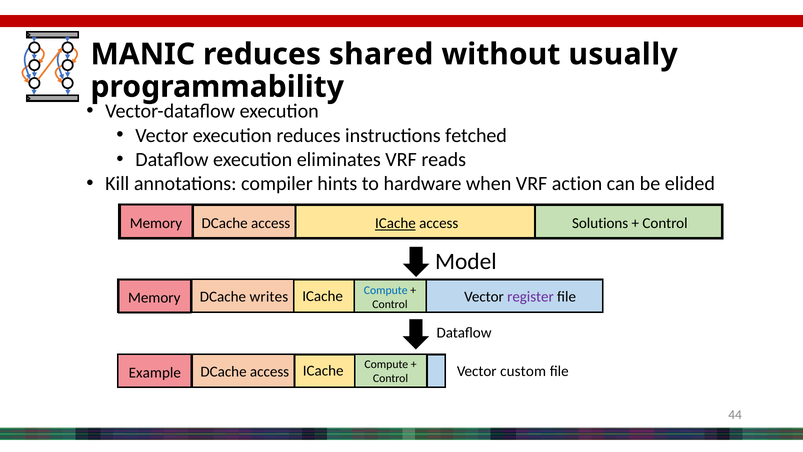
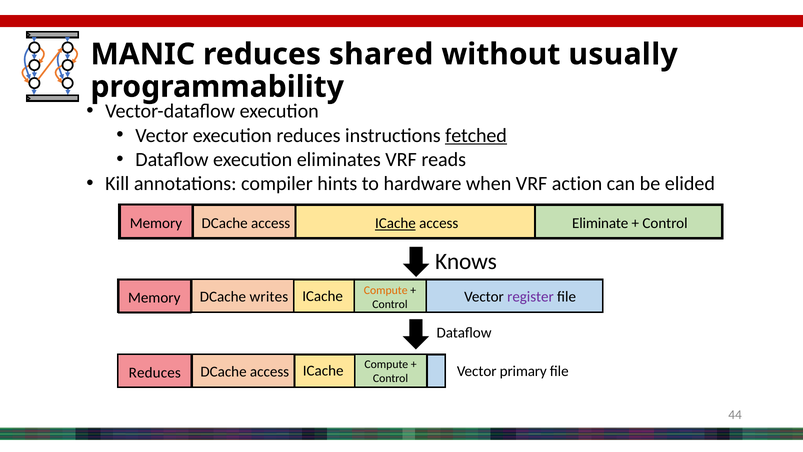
fetched underline: none -> present (476, 135)
Solutions: Solutions -> Eliminate (600, 223)
Model: Model -> Knows (466, 262)
Compute colour: blue -> orange (386, 290)
custom: custom -> primary (523, 371)
Example: Example -> Reduces (155, 373)
